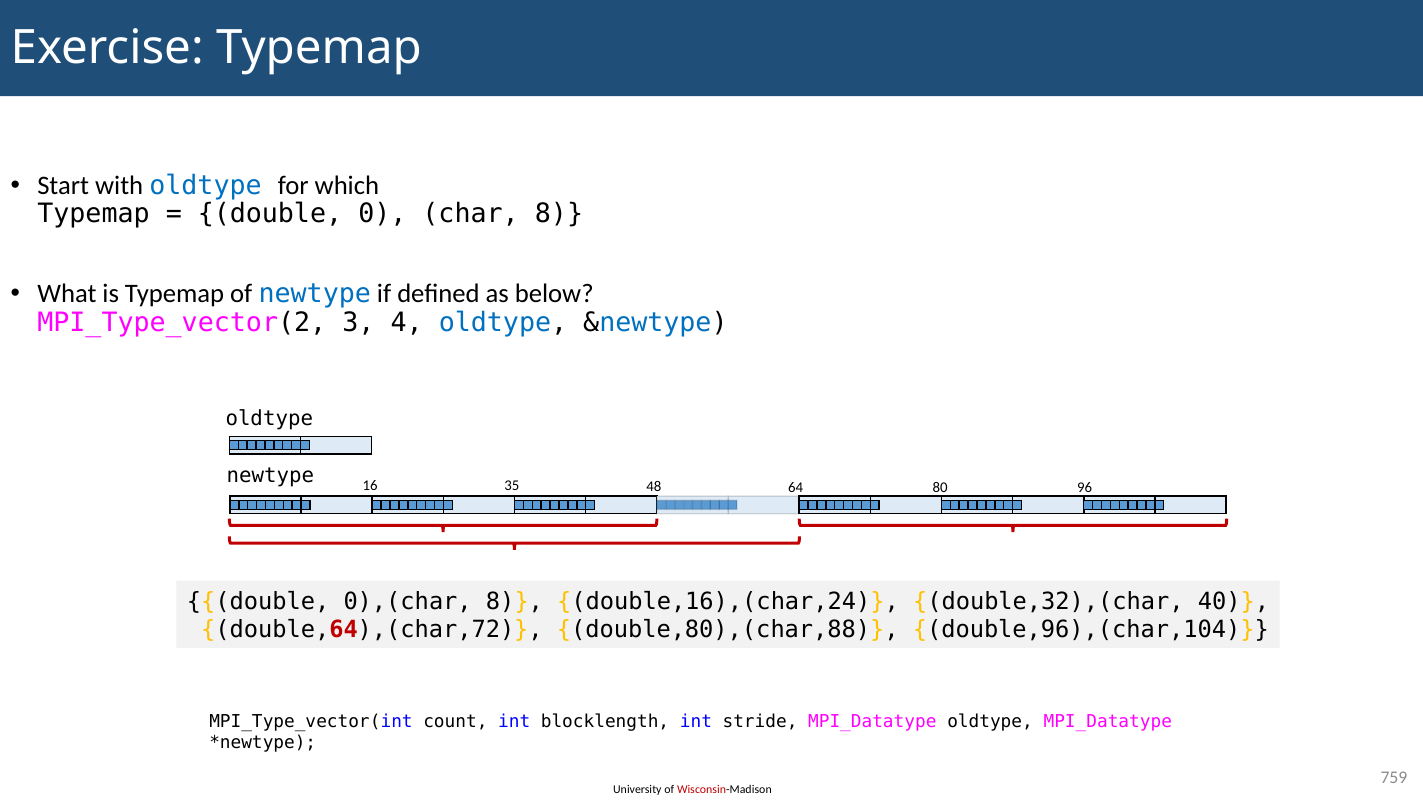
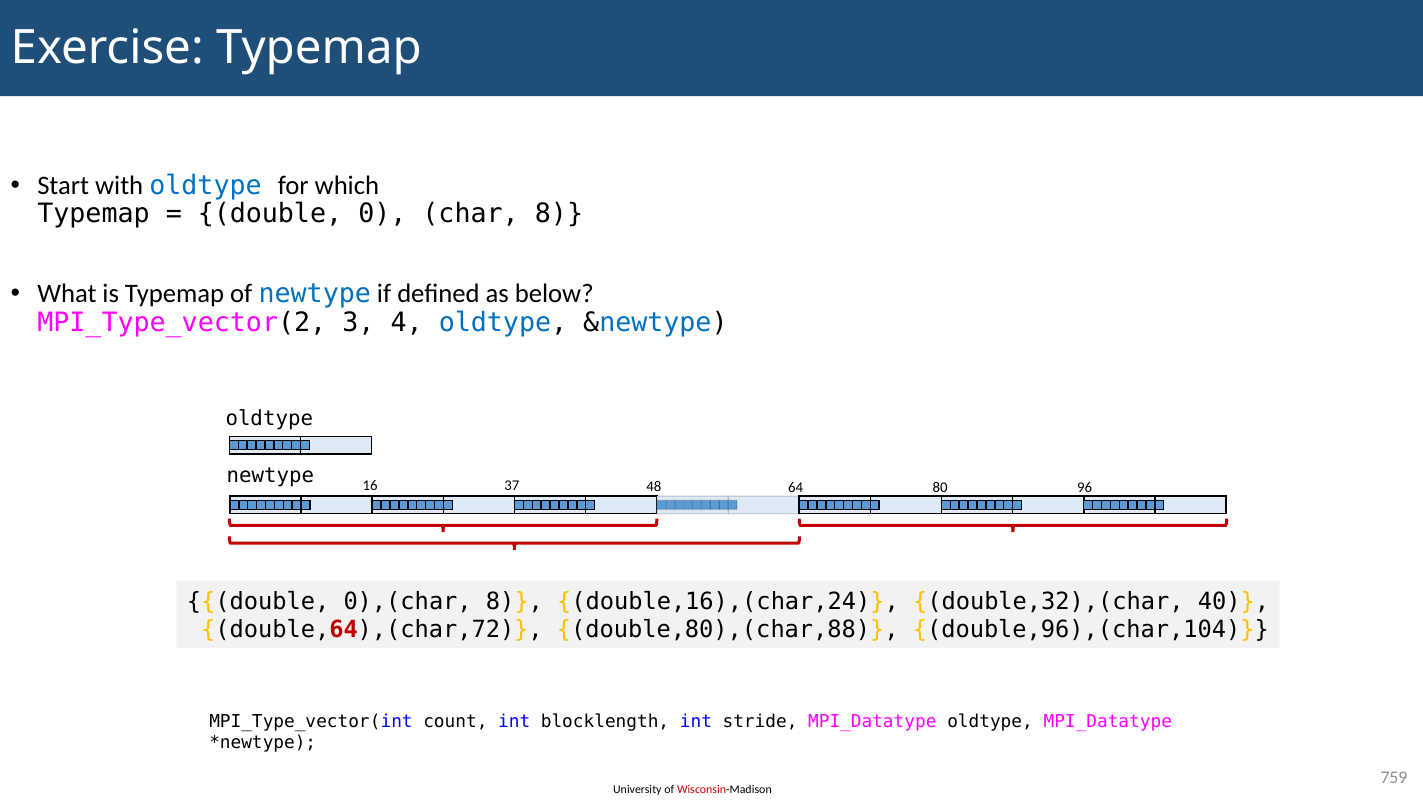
35: 35 -> 37 (512, 486)
